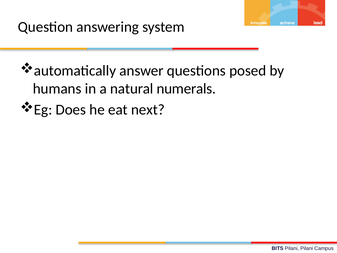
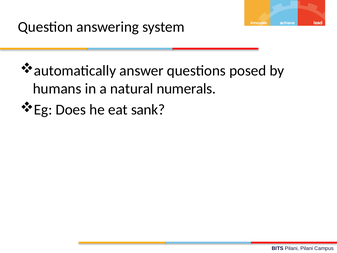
next: next -> sank (148, 110)
